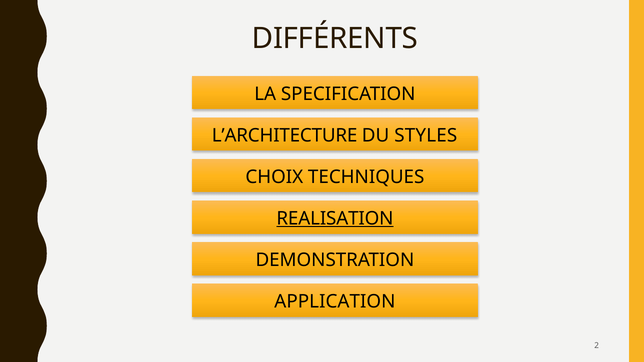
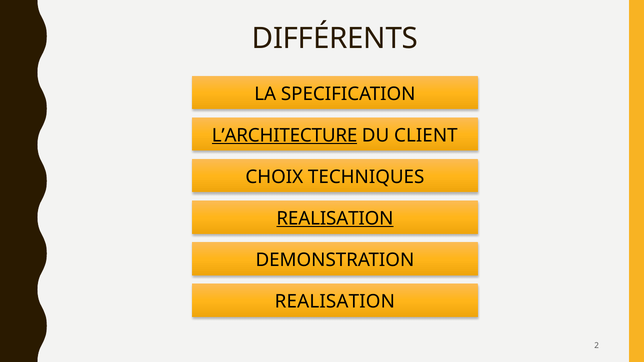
L’ARCHITECTURE underline: none -> present (285, 135)
STYLES: STYLES -> CLIENT (426, 135)
APPLICATION: APPLICATION -> REALISATION (335, 302)
